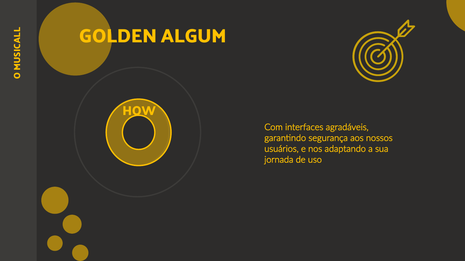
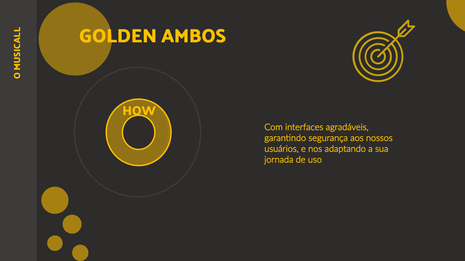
ALGUM: ALGUM -> AMBOS (194, 36)
